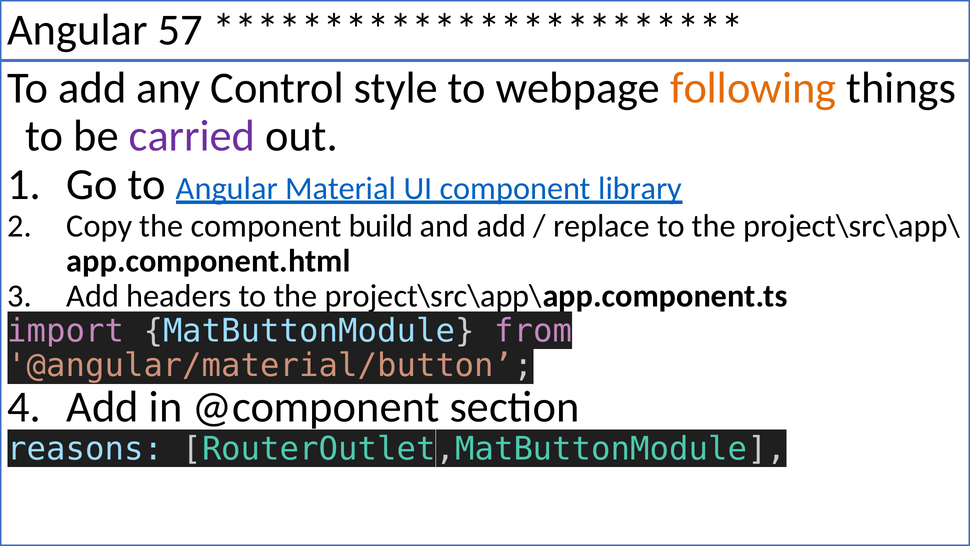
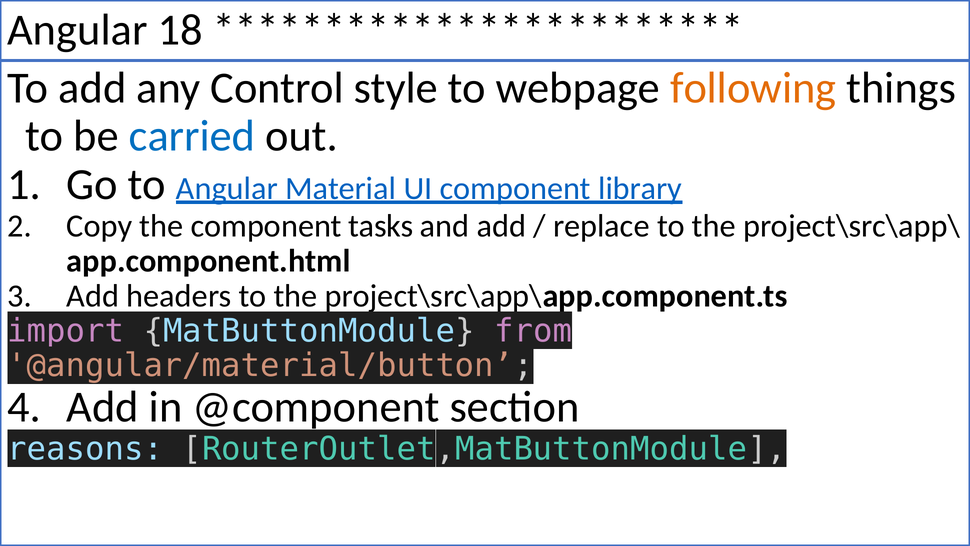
57: 57 -> 18 (180, 30)
carried colour: purple -> blue (192, 136)
build: build -> tasks (381, 226)
